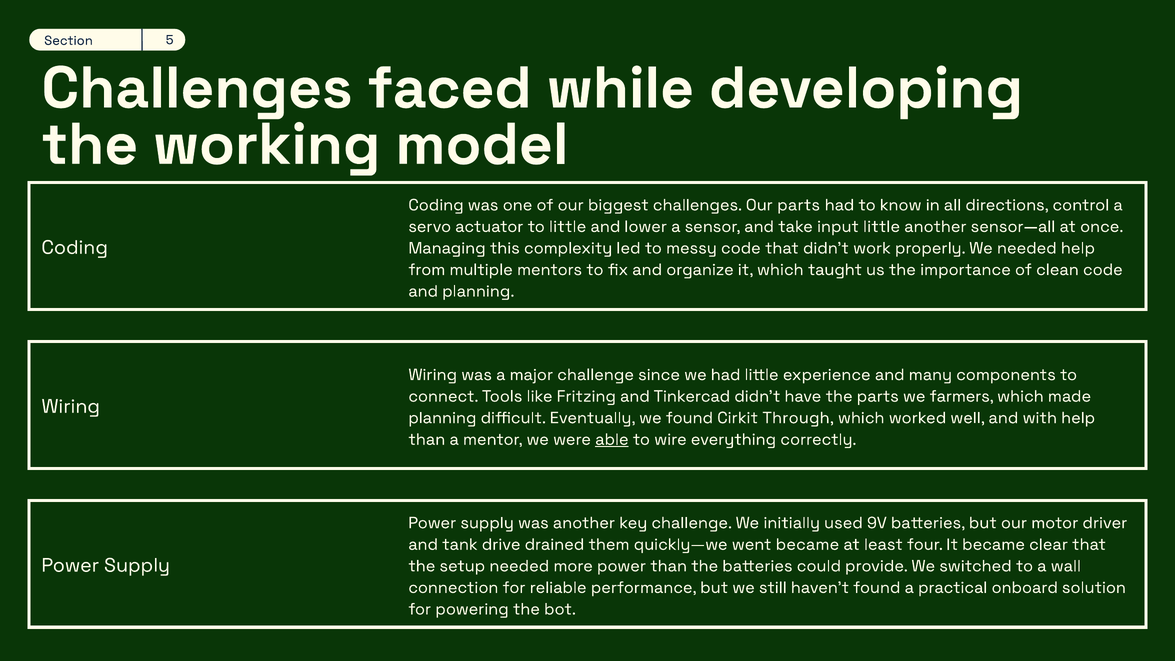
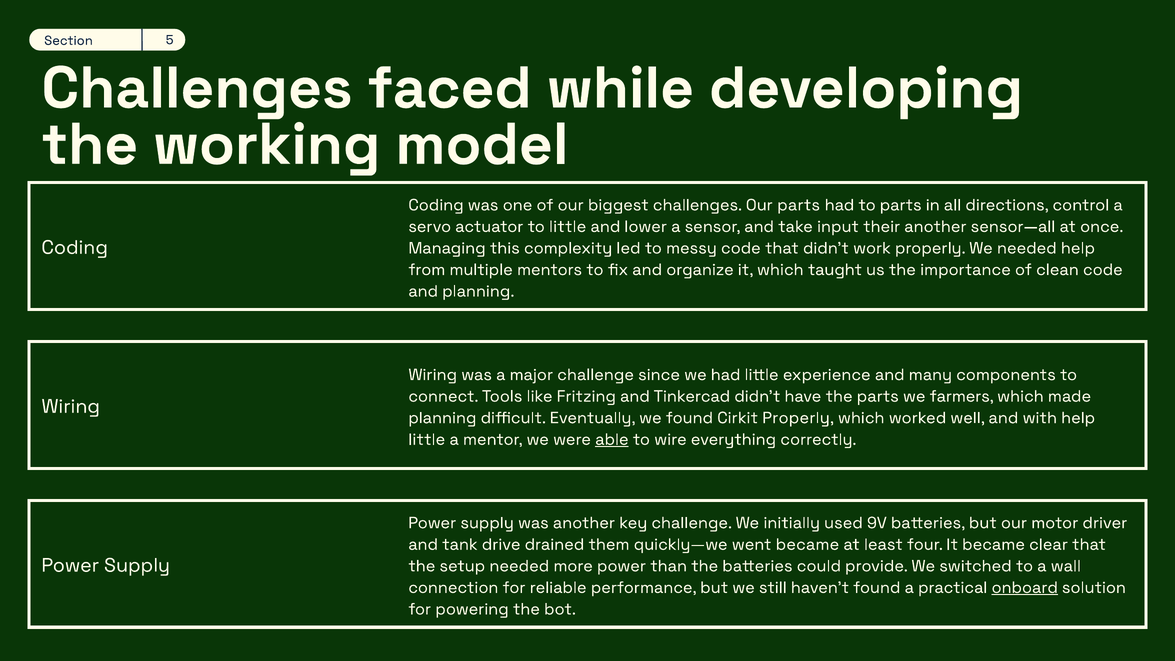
to know: know -> parts (901, 205)
input little: little -> their (882, 227)
Cirkit Through: Through -> Properly (798, 418)
than: than -> little (427, 439)
onboard underline: none -> present (1025, 587)
